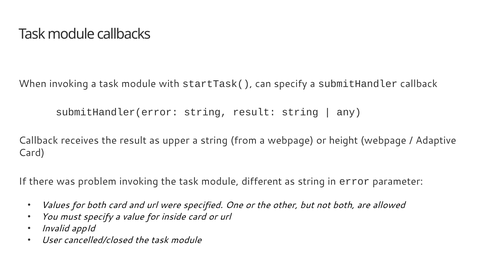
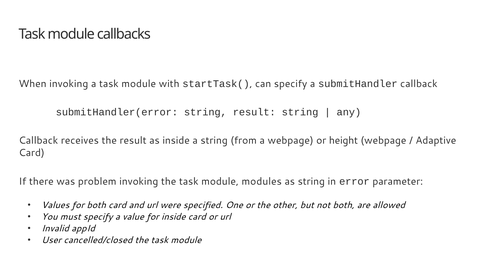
as upper: upper -> inside (176, 140)
different: different -> modules (262, 181)
